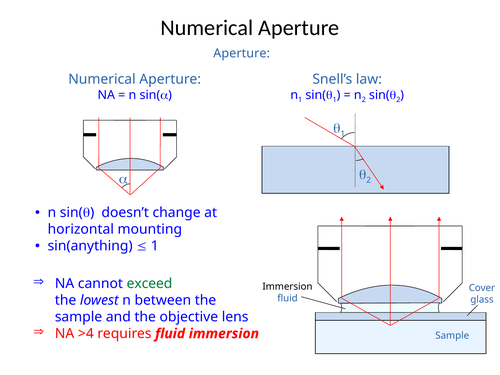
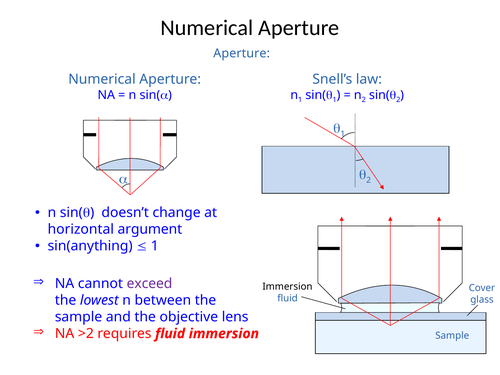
mounting: mounting -> argument (150, 229)
exceed colour: green -> purple (149, 284)
>4: >4 -> >2 (86, 334)
